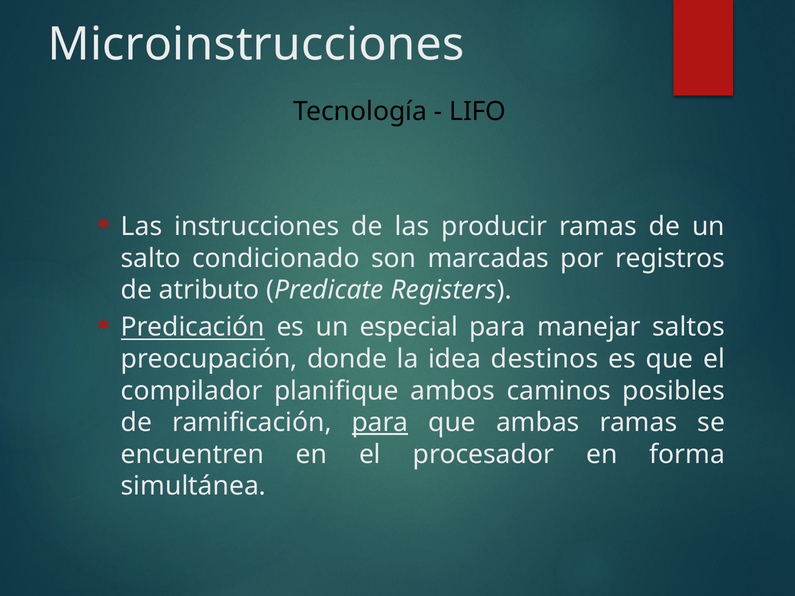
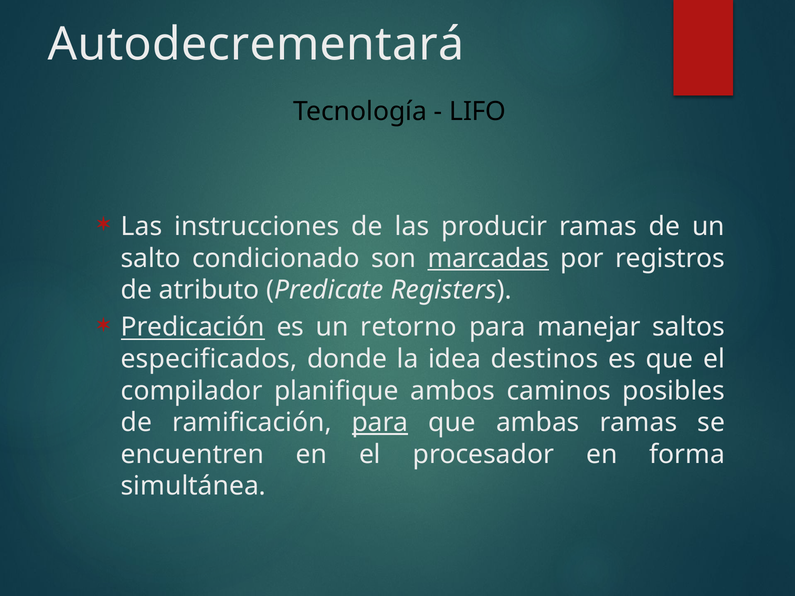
Microinstrucciones: Microinstrucciones -> Autodecrementará (256, 44)
marcadas underline: none -> present (488, 258)
especial: especial -> retorno (409, 327)
preocupación: preocupación -> especificados (209, 359)
